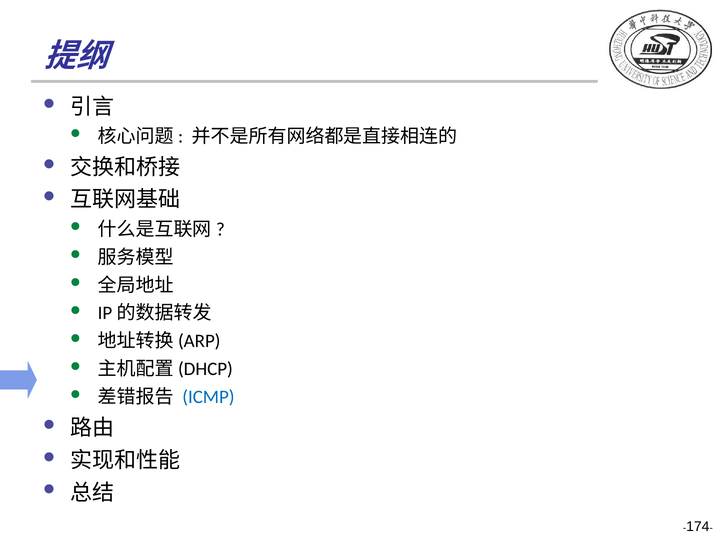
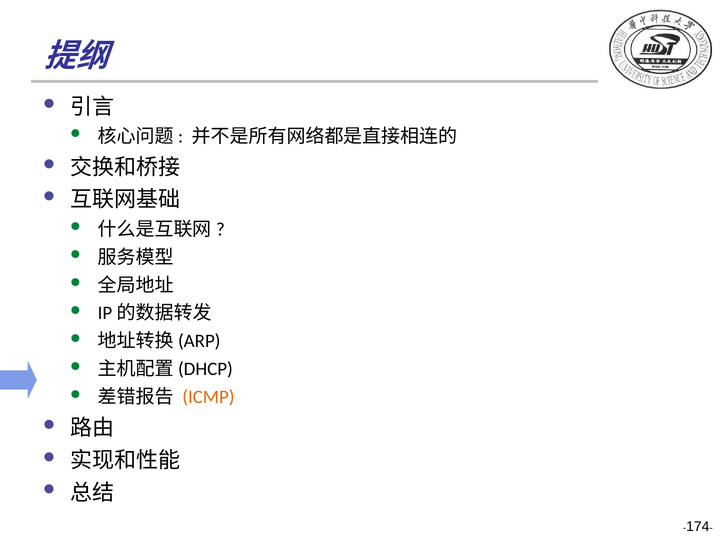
ICMP colour: blue -> orange (208, 397)
